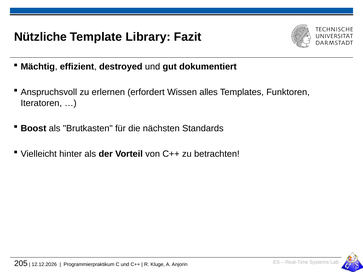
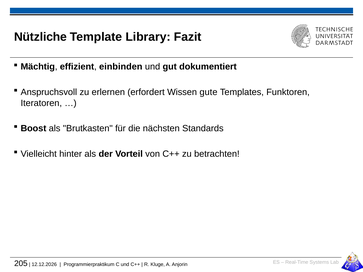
destroyed: destroyed -> einbinden (121, 67)
alles: alles -> gute (208, 92)
